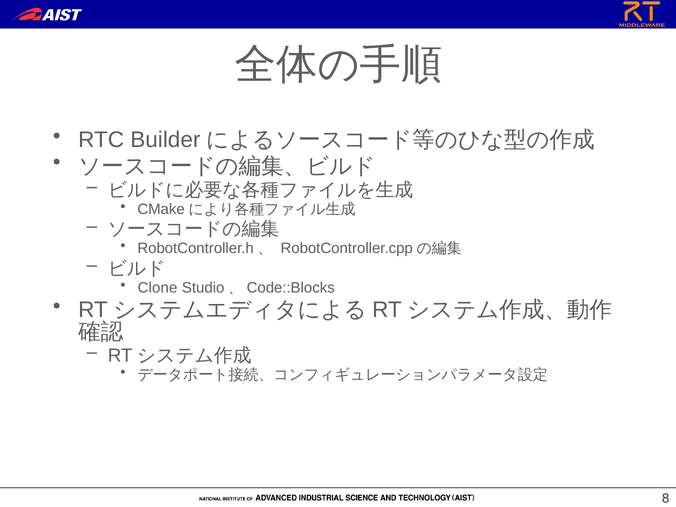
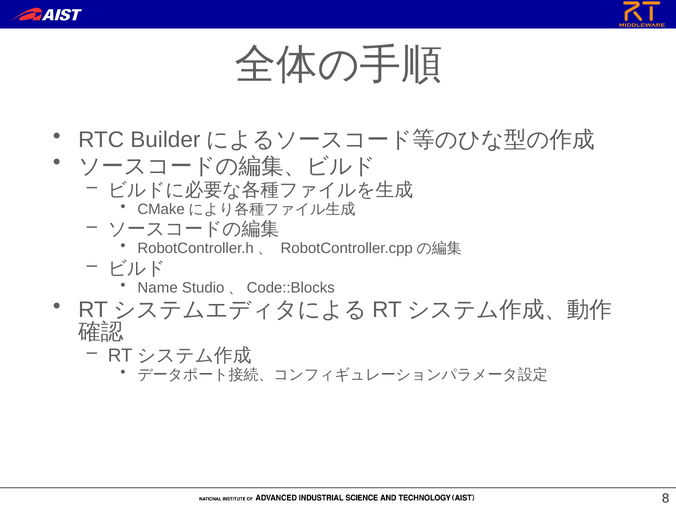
Clone: Clone -> Name (158, 288)
